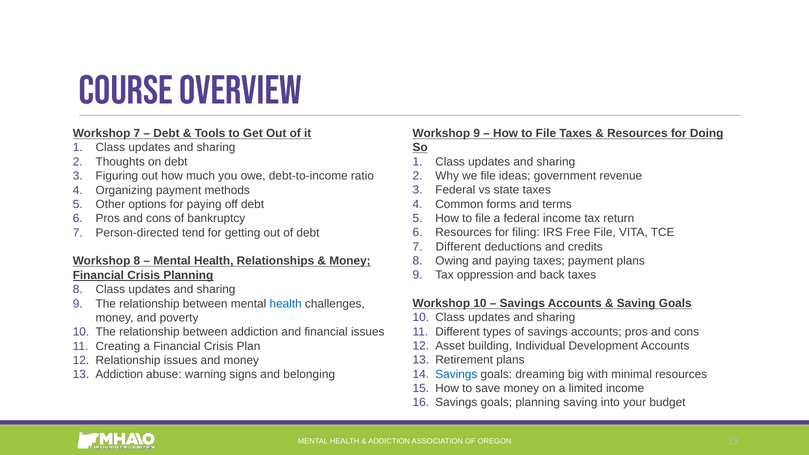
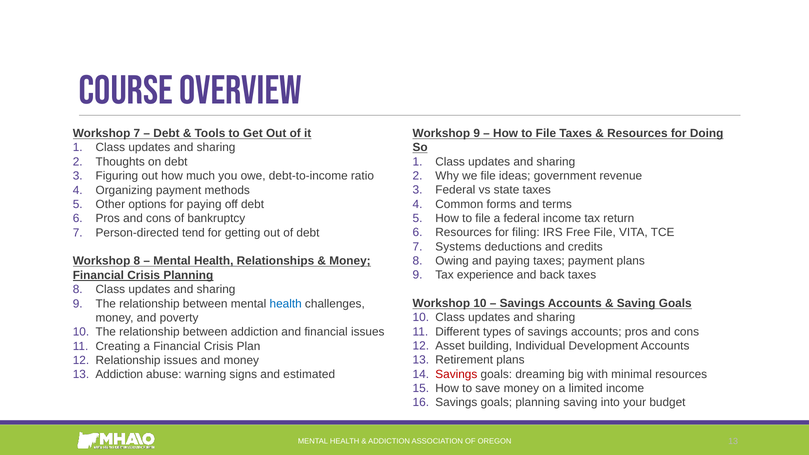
7 Different: Different -> Systems (458, 247)
oppression: oppression -> experience (485, 275)
Savings colour: blue -> red (456, 374)
belonging: belonging -> estimated (309, 375)
